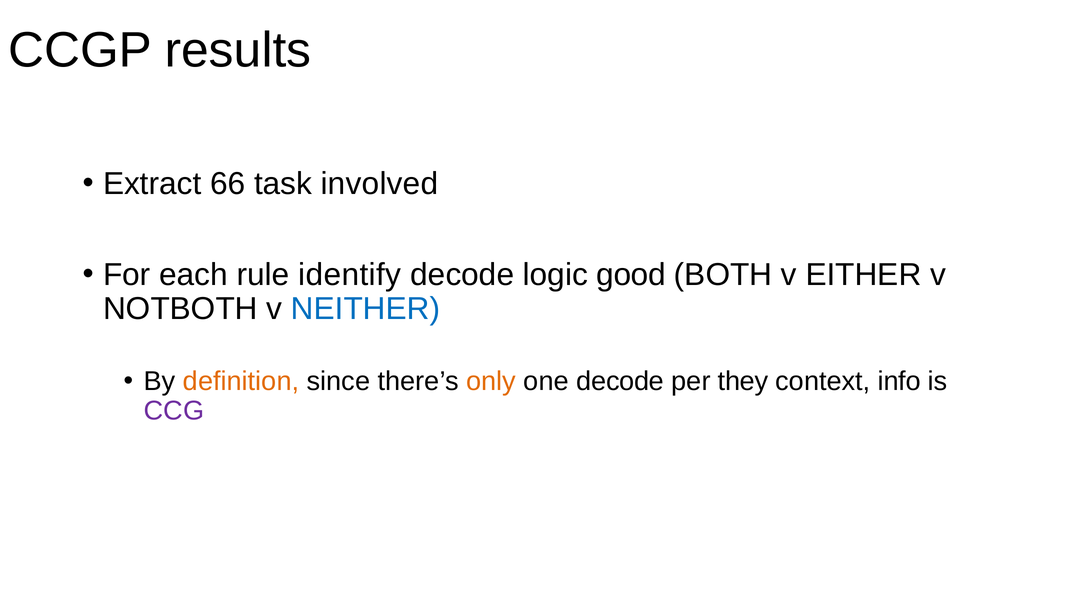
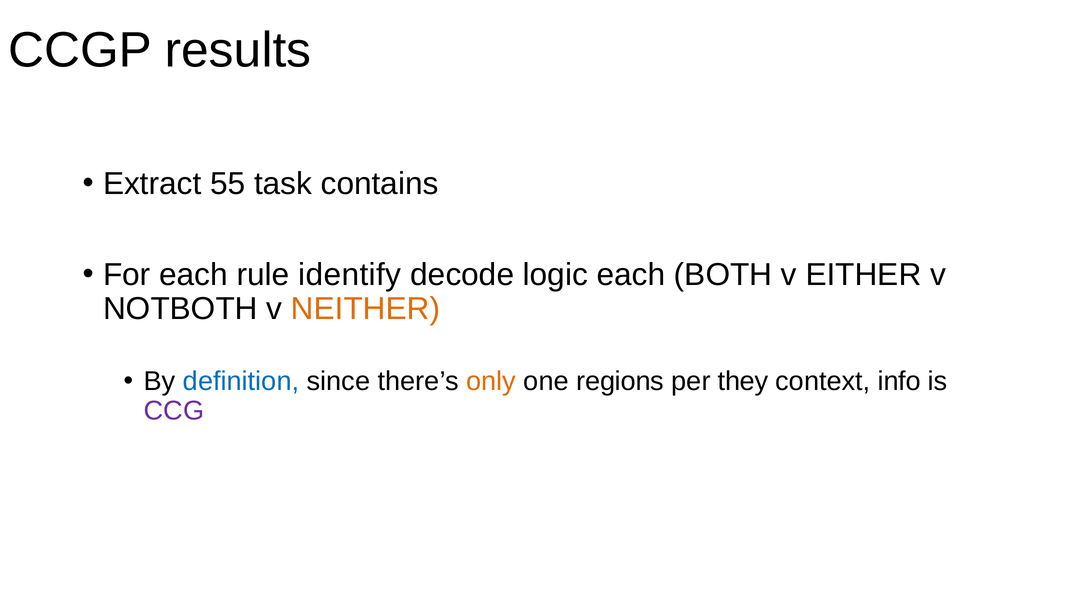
66: 66 -> 55 (228, 184)
involved: involved -> contains (380, 184)
logic good: good -> each (631, 275)
NEITHER colour: blue -> orange (366, 309)
definition colour: orange -> blue (241, 381)
one decode: decode -> regions (620, 381)
